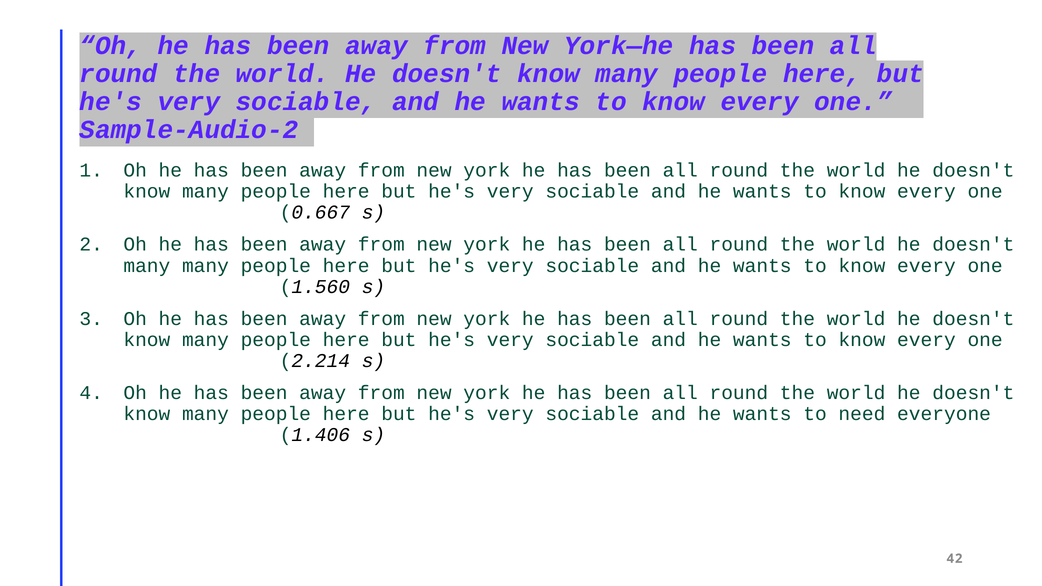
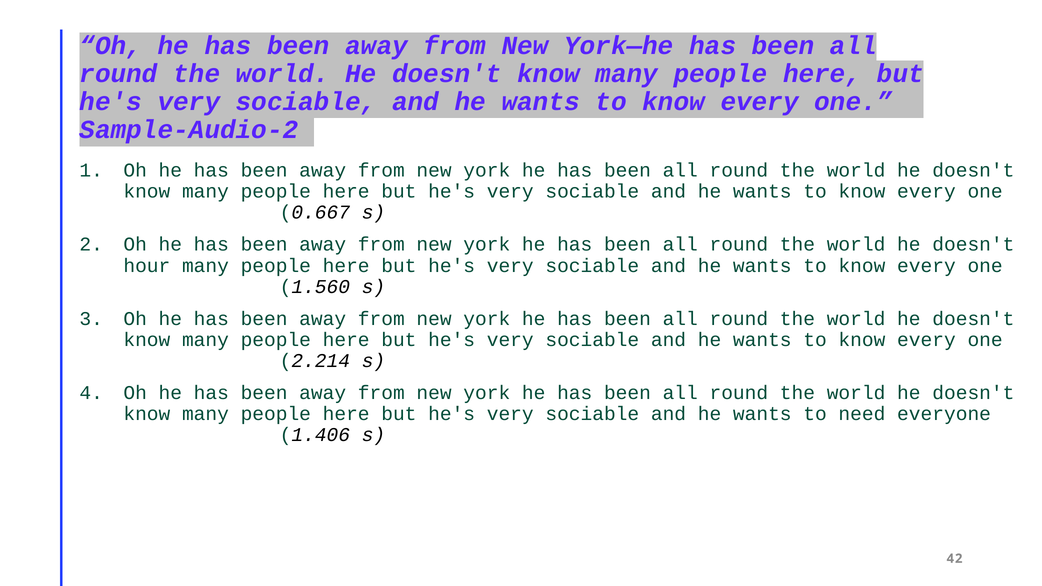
many: many -> hour (147, 266)
